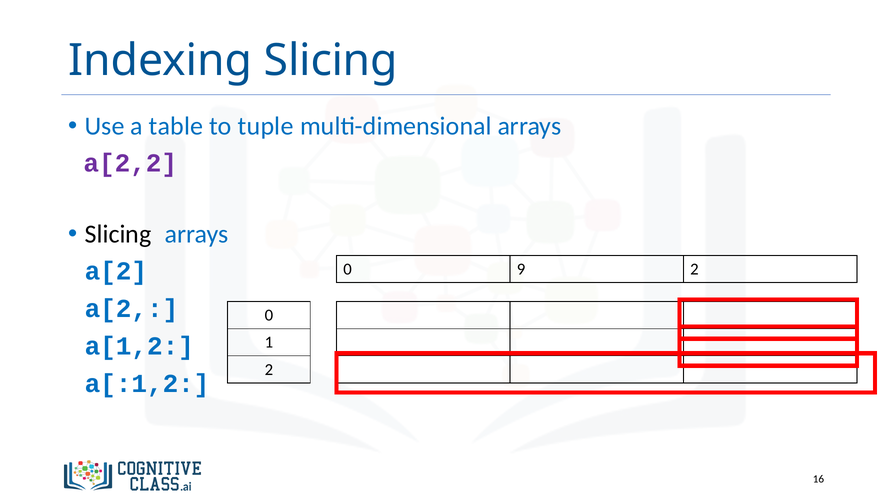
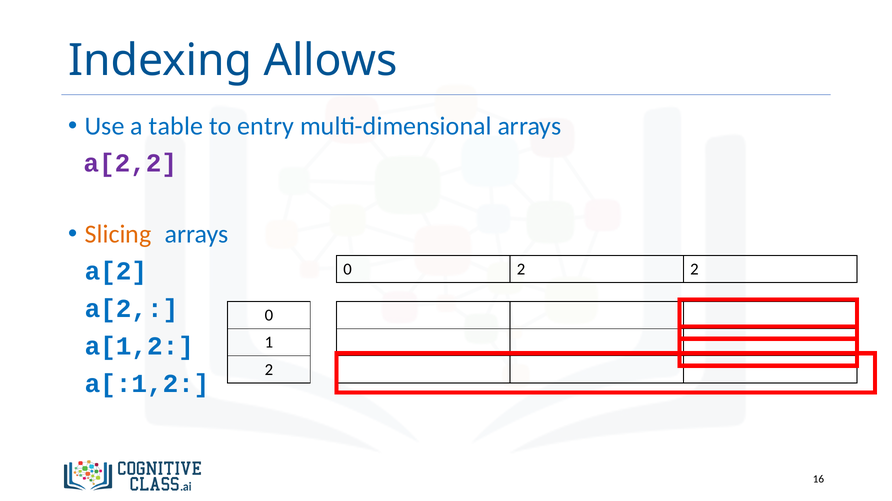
Indexing Slicing: Slicing -> Allows (331, 61)
tuple: tuple -> entry (266, 126)
Slicing colour: black -> orange (118, 234)
0 9: 9 -> 2 (521, 270)
